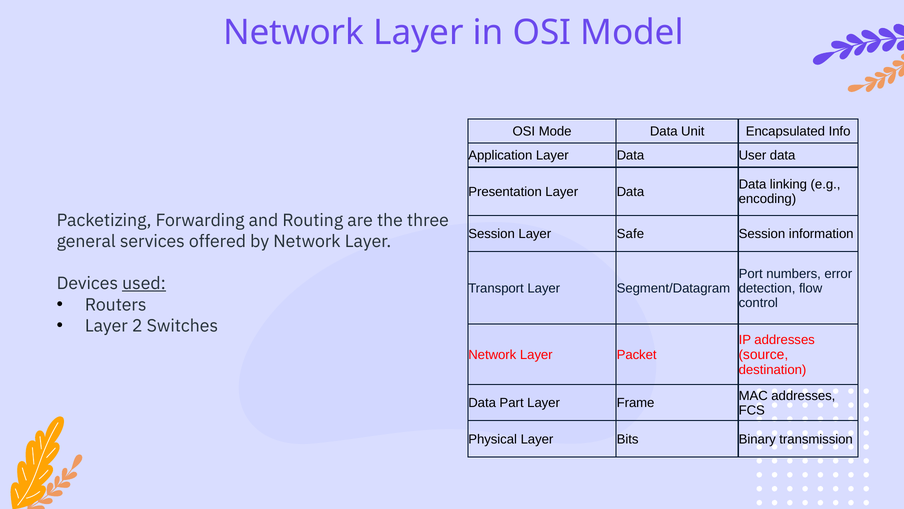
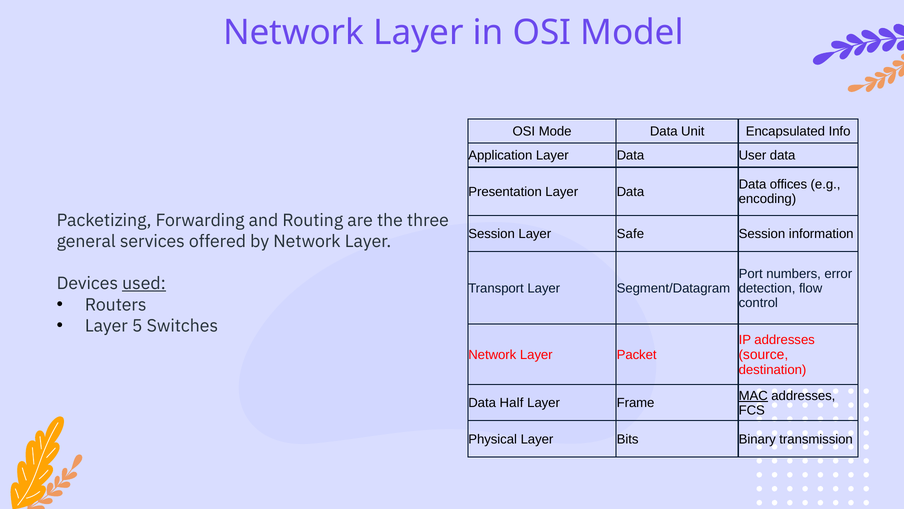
linking: linking -> offices (788, 184)
2: 2 -> 5 (137, 326)
MAC underline: none -> present (753, 395)
Part: Part -> Half (512, 403)
